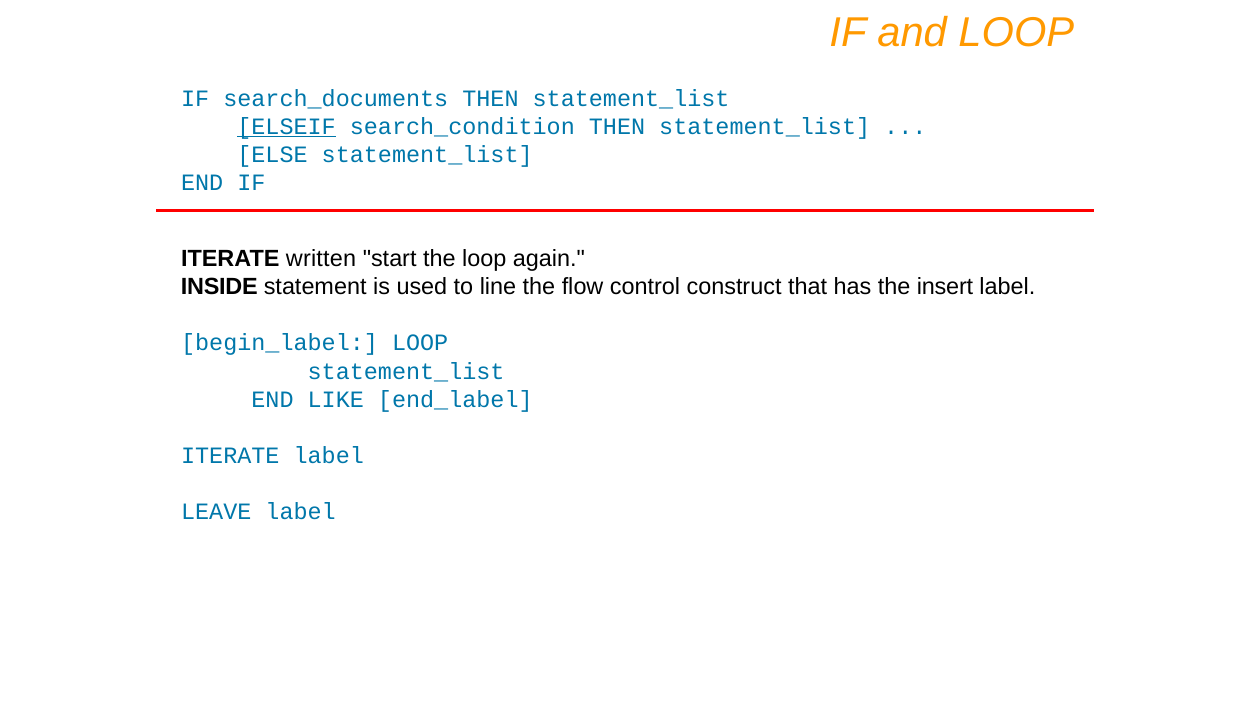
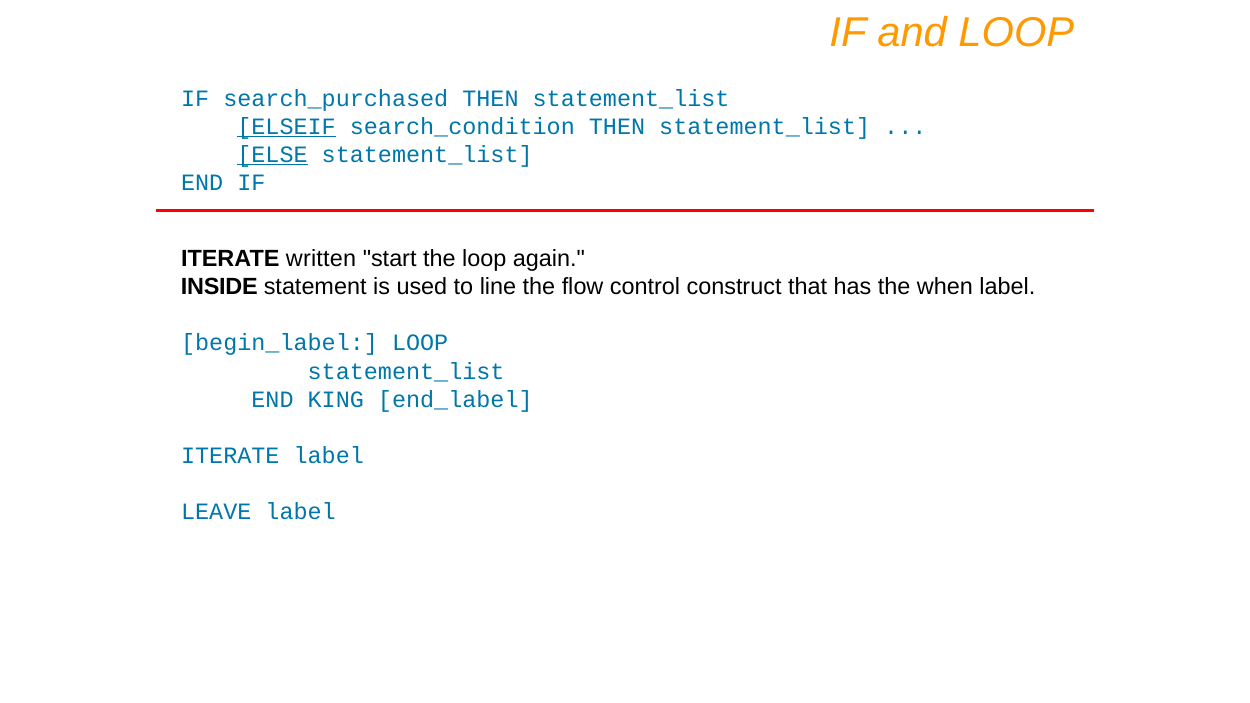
search_documents: search_documents -> search_purchased (336, 98)
ELSE underline: none -> present (273, 155)
insert: insert -> when (945, 287)
LIKE: LIKE -> KING (336, 400)
